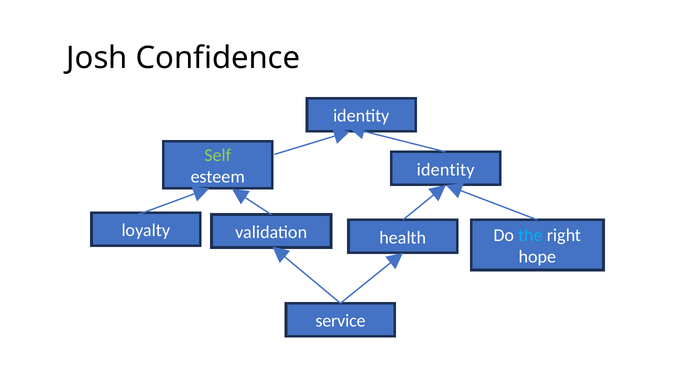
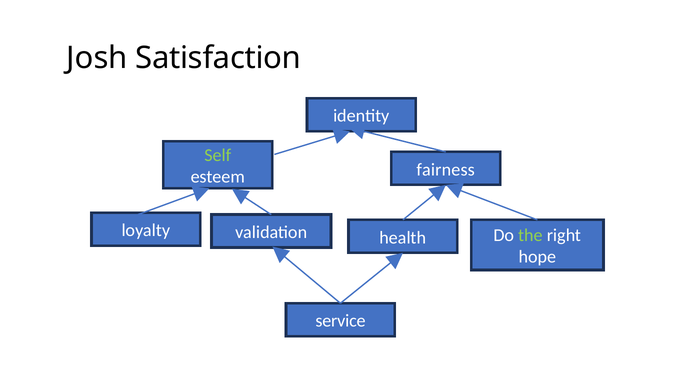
Confidence: Confidence -> Satisfaction (218, 58)
esteem identity: identity -> fairness (446, 170)
the colour: light blue -> light green (530, 235)
